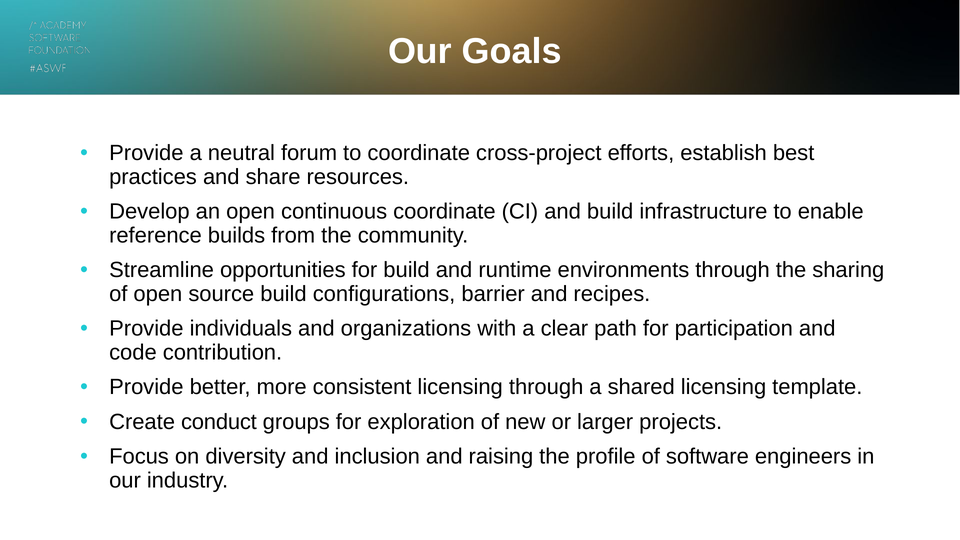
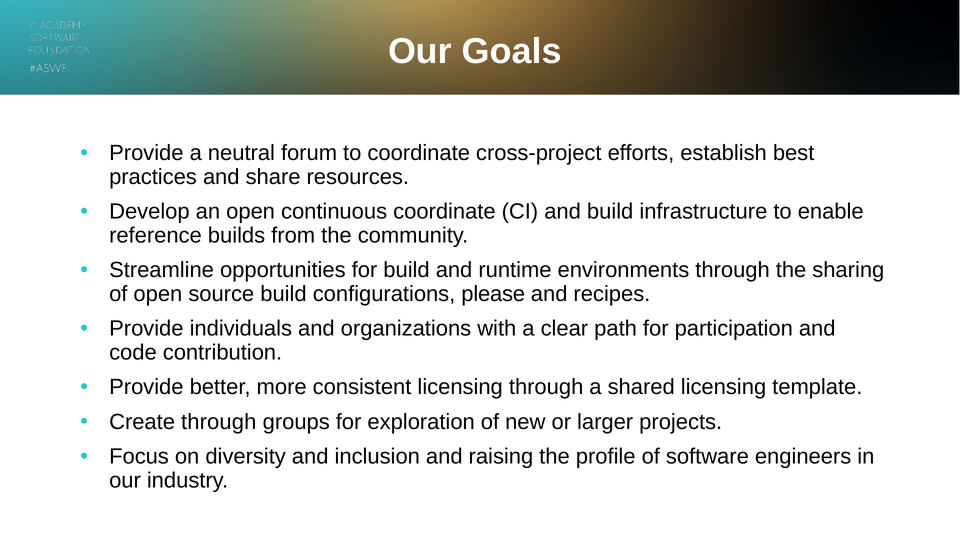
barrier: barrier -> please (493, 294)
Create conduct: conduct -> through (219, 422)
